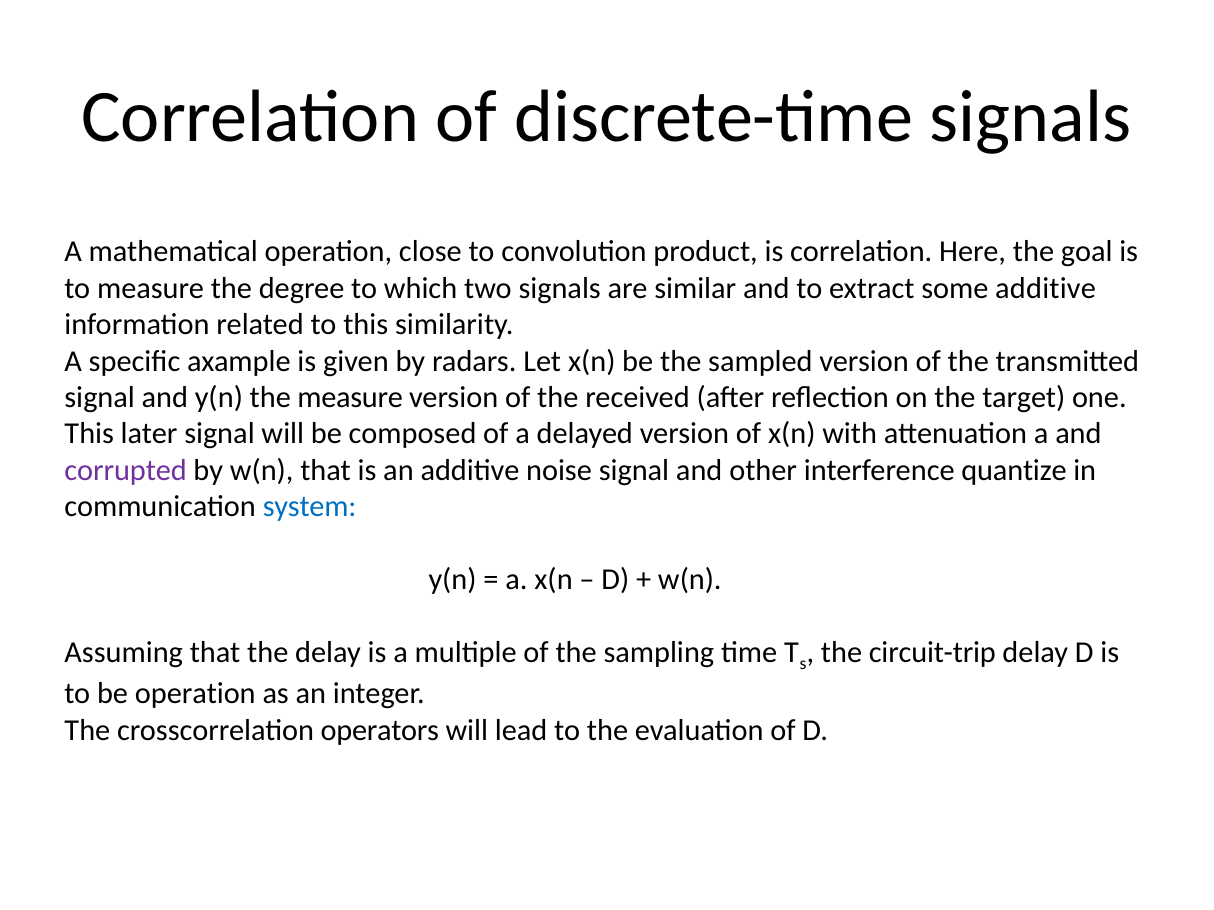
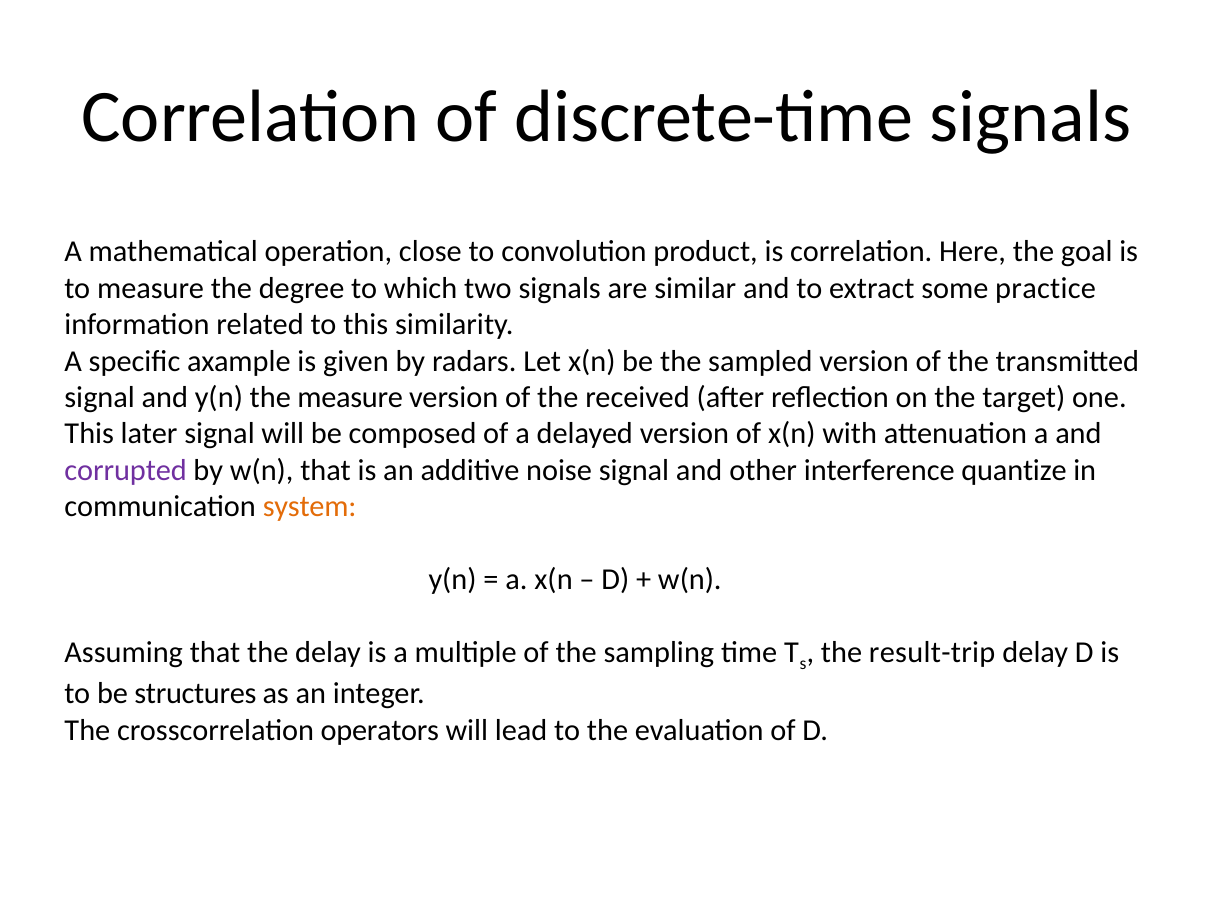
some additive: additive -> practice (1046, 288)
system colour: blue -> orange (310, 507)
circuit-trip: circuit-trip -> result-trip (932, 653)
be operation: operation -> structures (195, 694)
